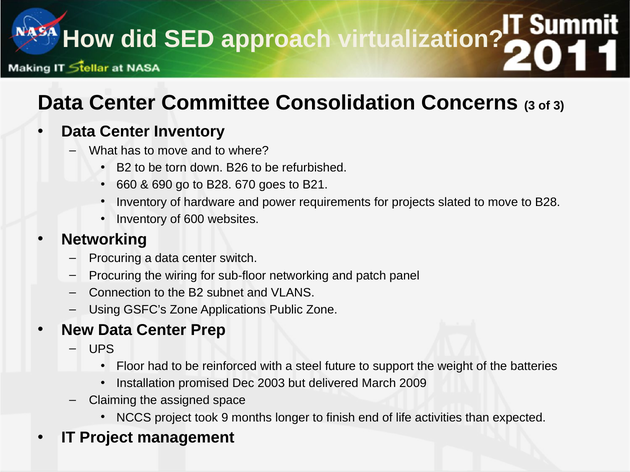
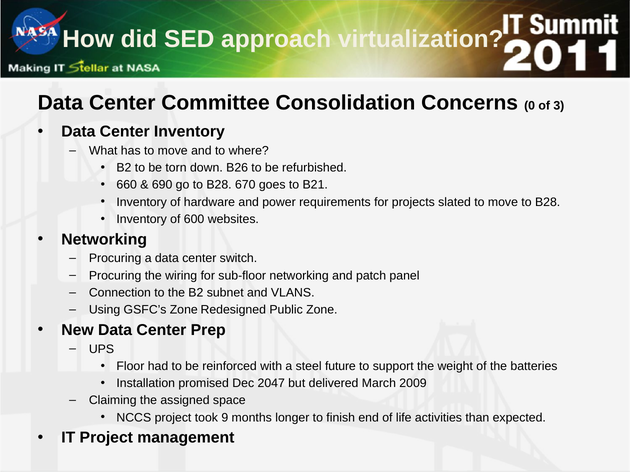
Concerns 3: 3 -> 0 (530, 106)
Applications: Applications -> Redesigned (233, 310)
2003: 2003 -> 2047 (271, 384)
